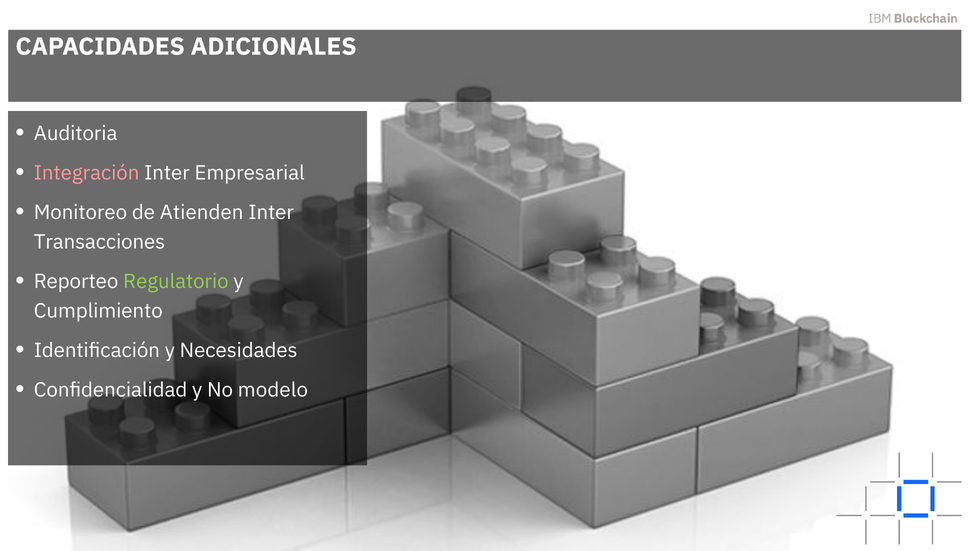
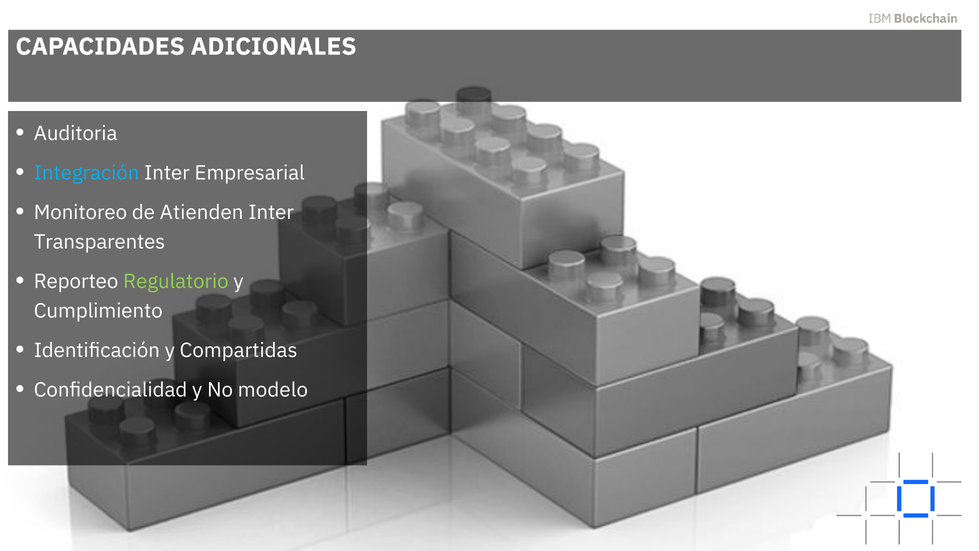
Integración colour: pink -> light blue (87, 173)
Transacciones: Transacciones -> Transparentes (99, 242)
Necesidades: Necesidades -> Compartidas (239, 350)
